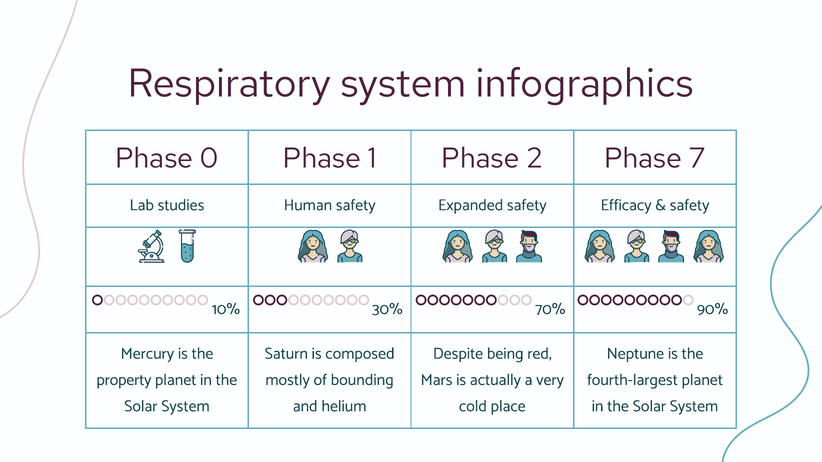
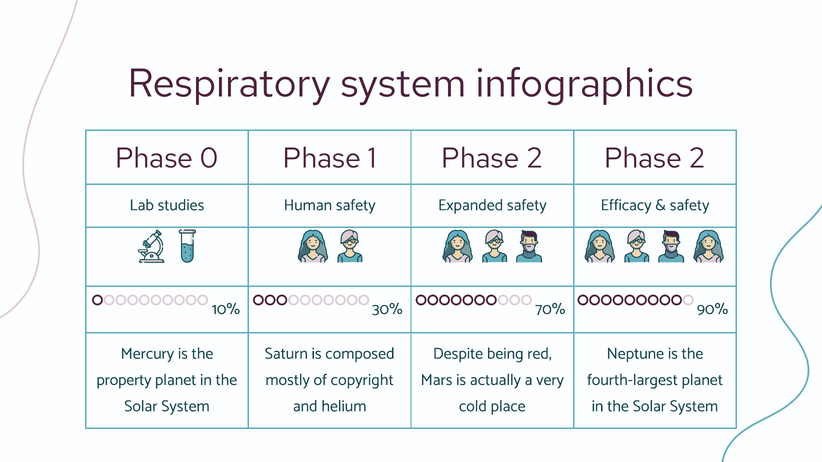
2 Phase 7: 7 -> 2 (697, 158)
bounding: bounding -> copyright (362, 380)
